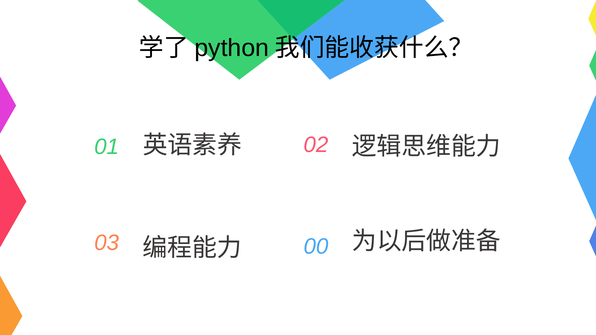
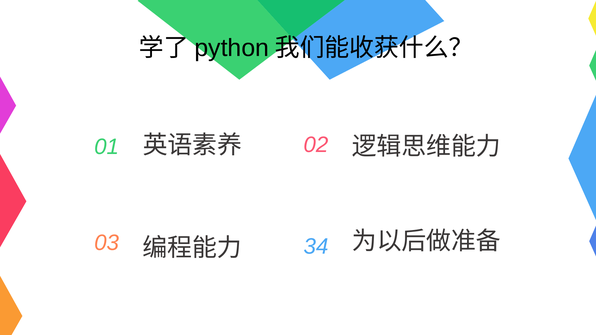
00: 00 -> 34 (316, 246)
